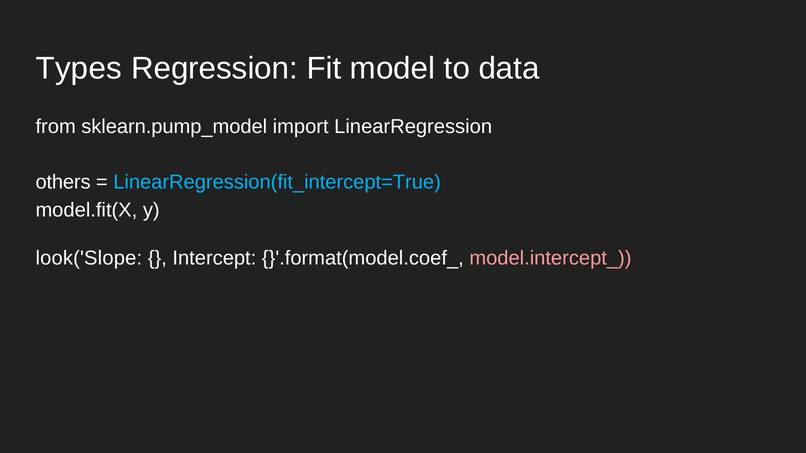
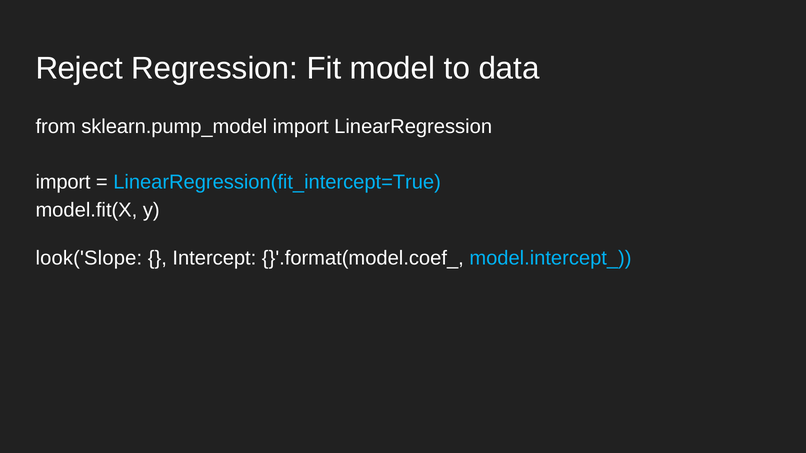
Types: Types -> Reject (79, 68)
others: others -> import (63, 182)
model.intercept_ colour: pink -> light blue (550, 259)
